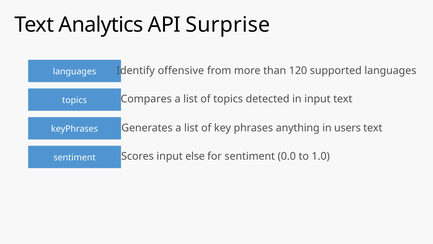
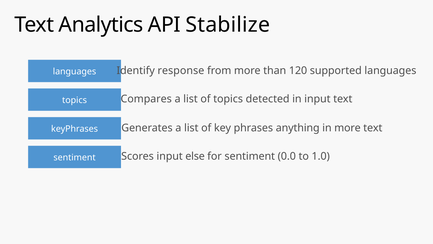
Surprise: Surprise -> Stabilize (228, 25)
offensive: offensive -> response (181, 70)
in users: users -> more (348, 128)
